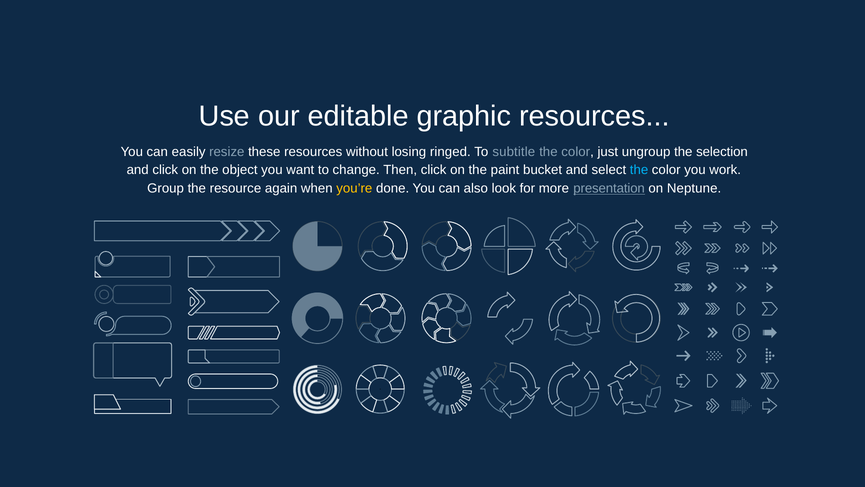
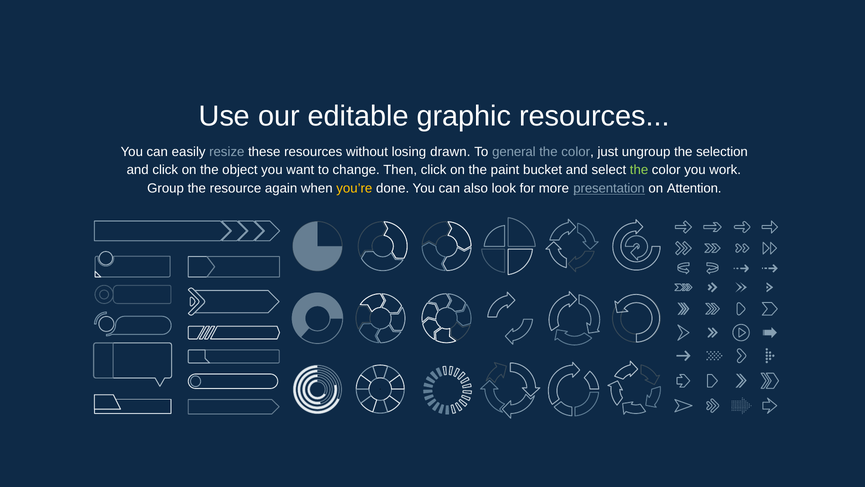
ringed: ringed -> drawn (450, 152)
subtitle: subtitle -> general (514, 152)
the colour: light blue -> light green (639, 170)
Neptune: Neptune -> Attention (694, 188)
